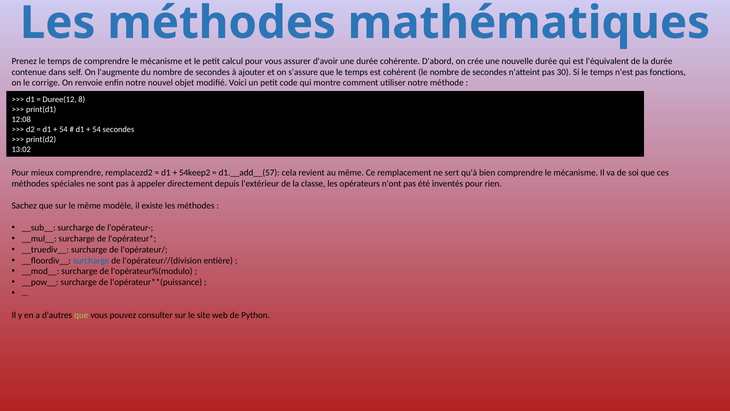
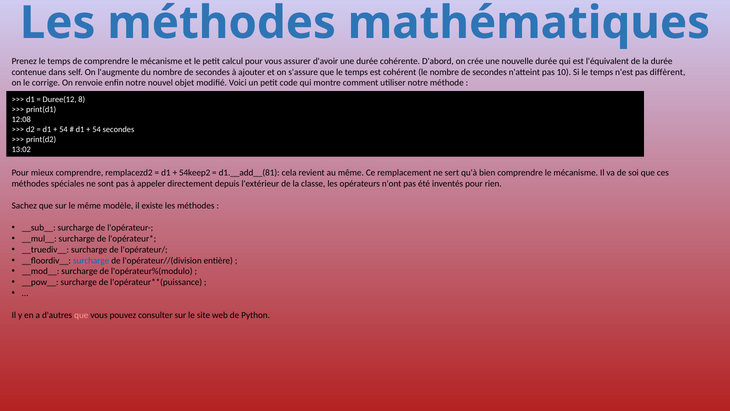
30: 30 -> 10 (564, 72)
fonctions: fonctions -> diffèrent (668, 72)
d1.__add__(57: d1.__add__(57 -> d1.__add__(81 (249, 173)
que colour: light green -> pink (81, 315)
